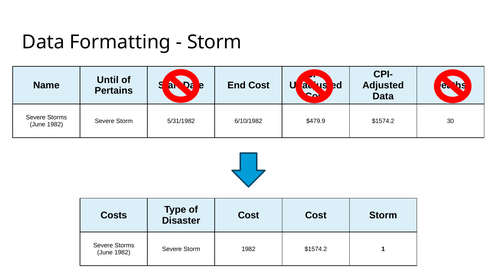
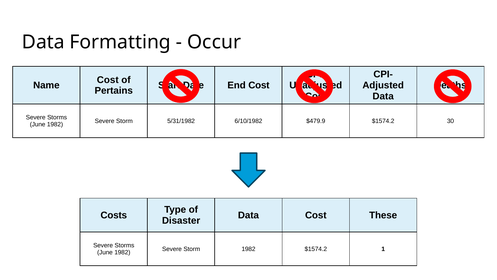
Storm: Storm -> Occur (214, 42)
Until: Until -> Cost (108, 80)
Cost: Cost -> Data (248, 215)
Cost Storm: Storm -> These (383, 215)
